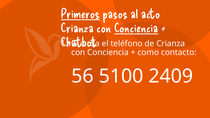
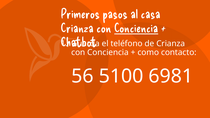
Primeros underline: present -> none (80, 14)
acto: acto -> casa (151, 14)
2409: 2409 -> 6981 (171, 76)
